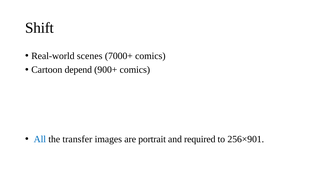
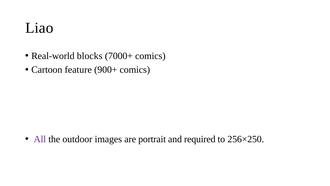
Shift: Shift -> Liao (39, 28)
scenes: scenes -> blocks (90, 56)
depend: depend -> feature (78, 70)
All colour: blue -> purple (40, 139)
transfer: transfer -> outdoor (77, 139)
256×901: 256×901 -> 256×250 (246, 139)
